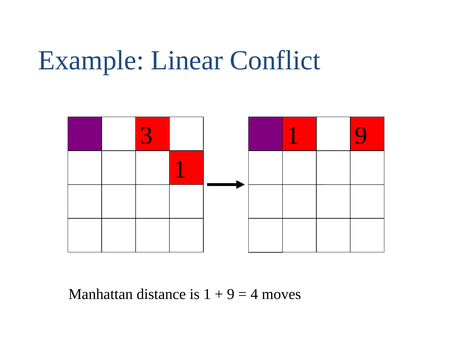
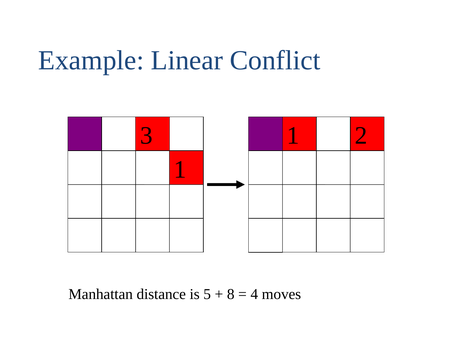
1 9: 9 -> 2 (361, 135)
is 1: 1 -> 5 (207, 294)
9: 9 -> 8 (231, 294)
